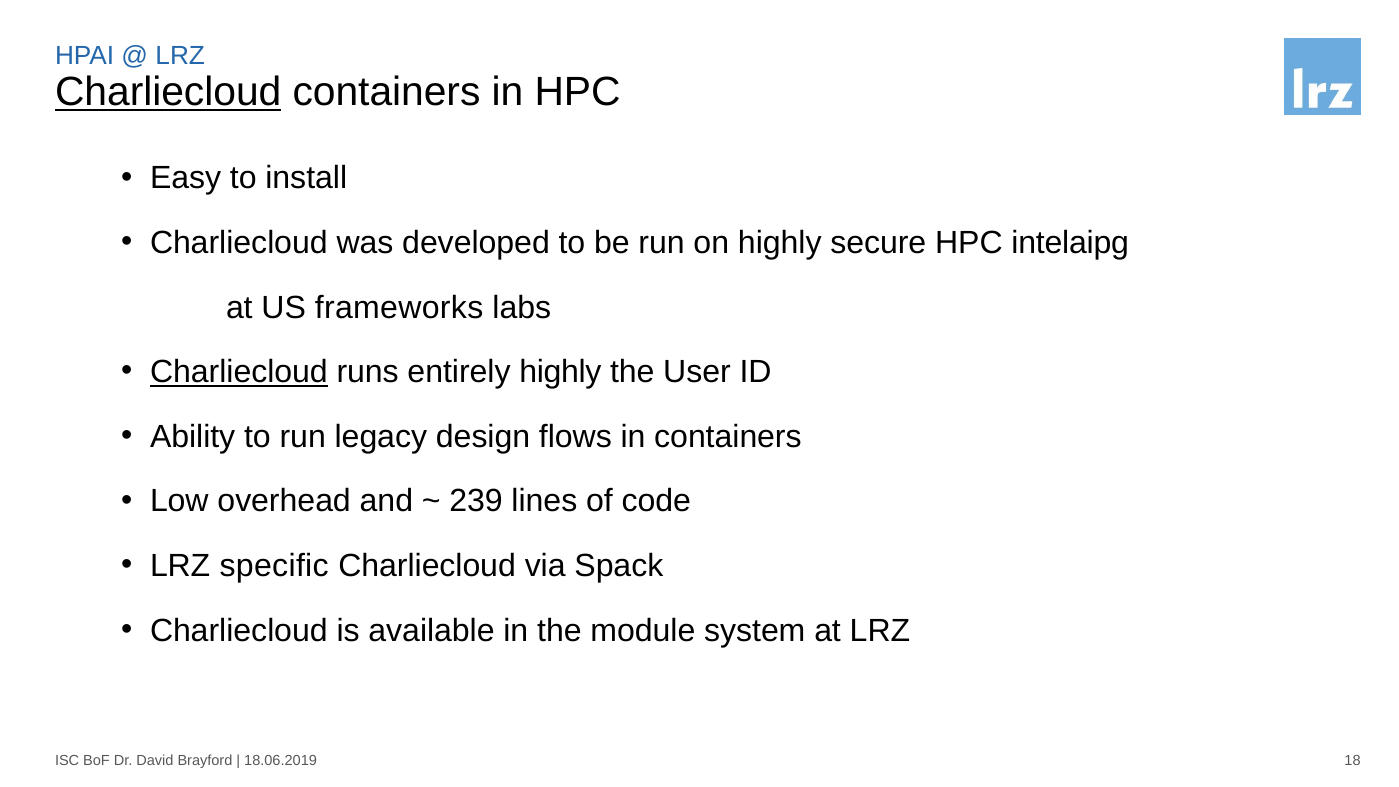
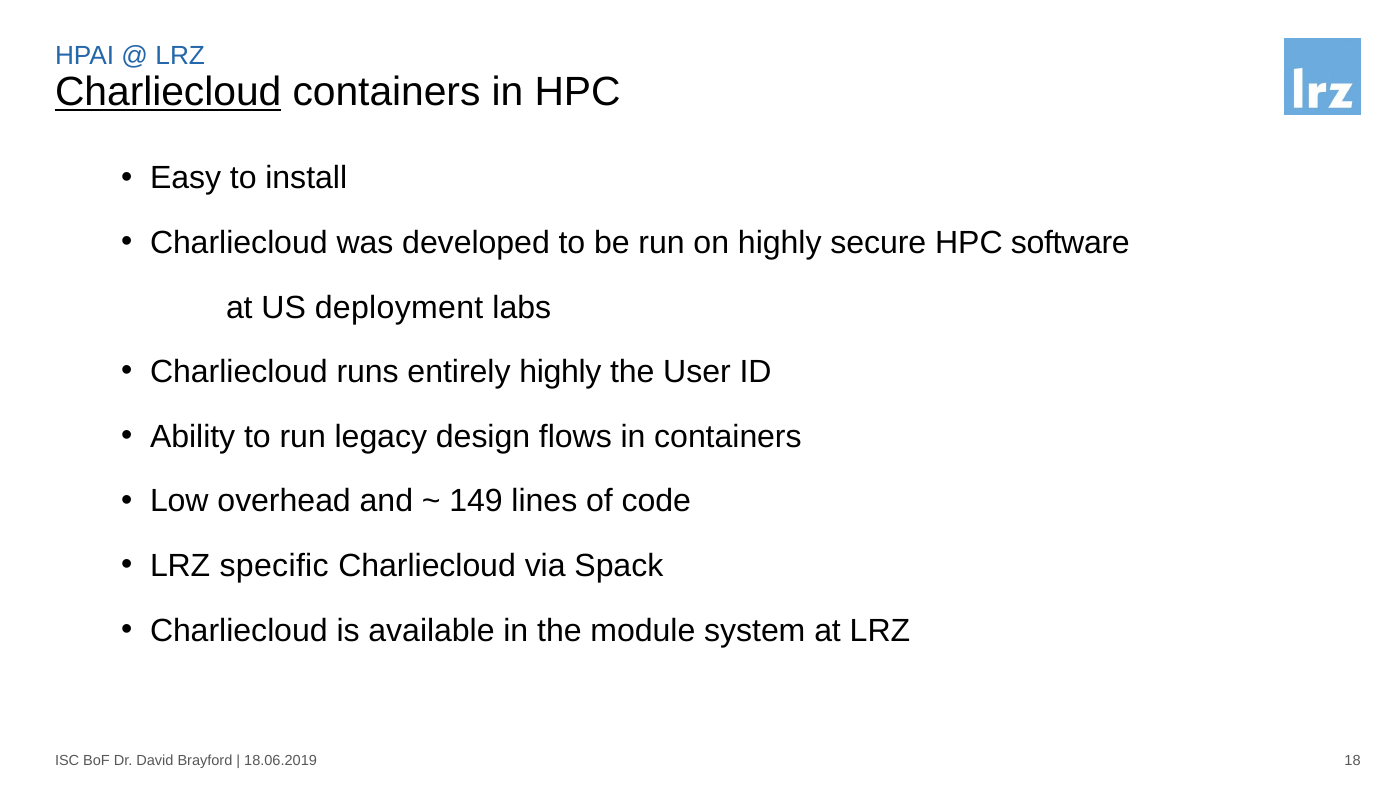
intelaipg: intelaipg -> software (1070, 243)
frameworks: frameworks -> deployment (399, 307)
Charliecloud underline: present -> none (239, 372)
239: 239 -> 149 (476, 501)
